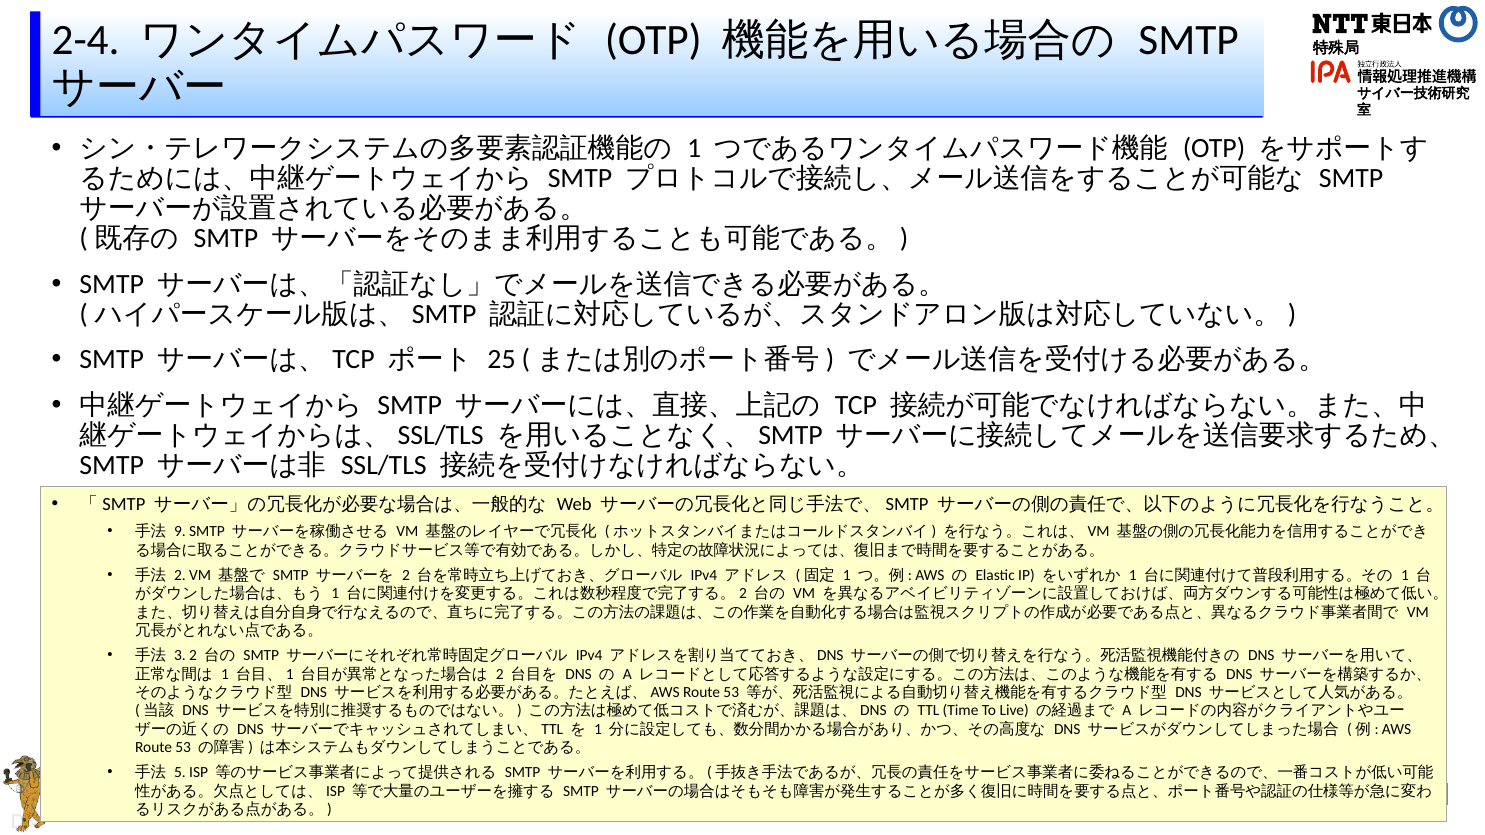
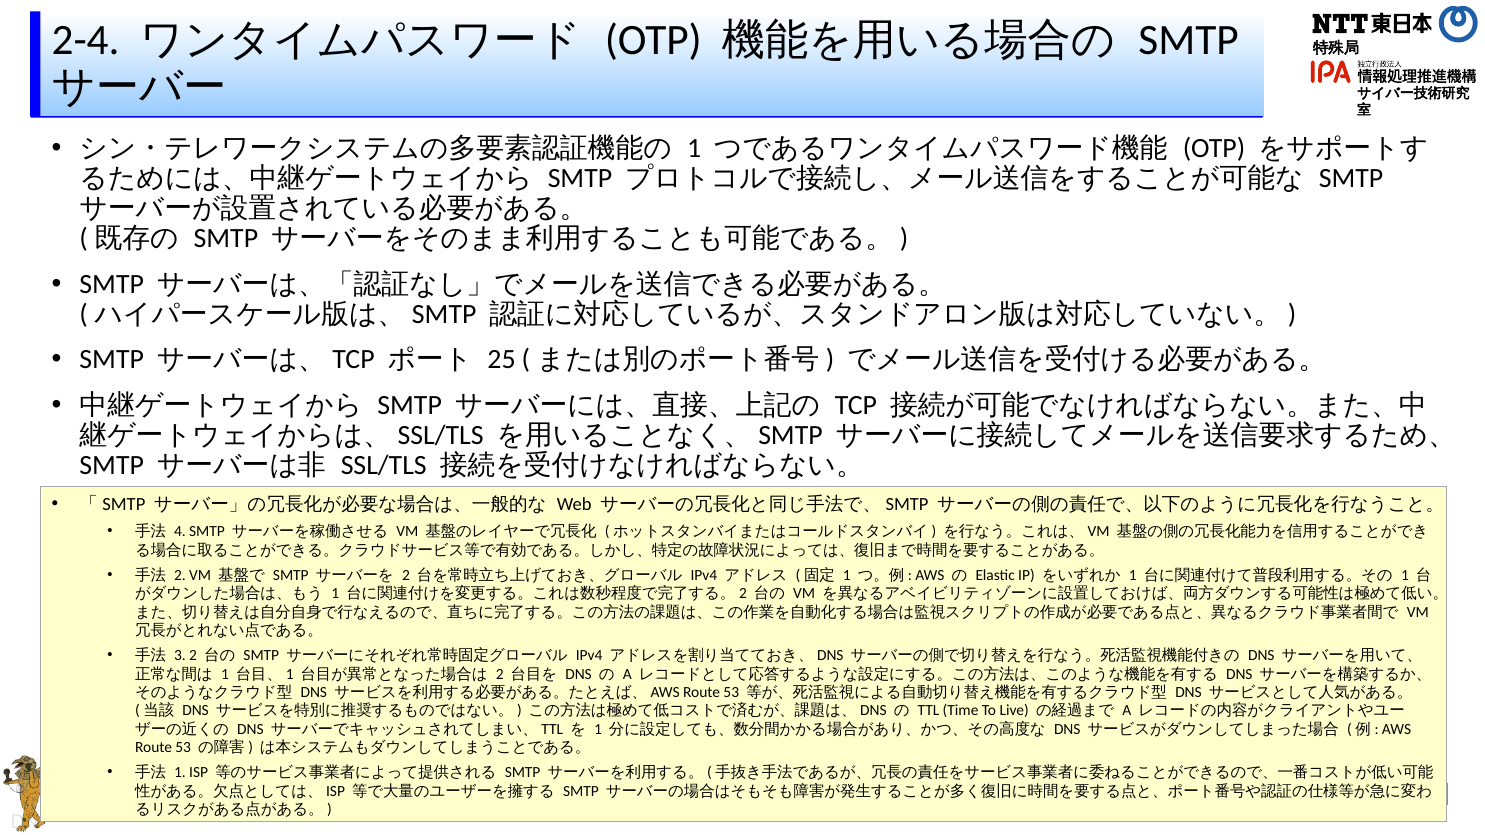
9: 9 -> 4 (180, 532)
5: 5 -> 1 (180, 773)
